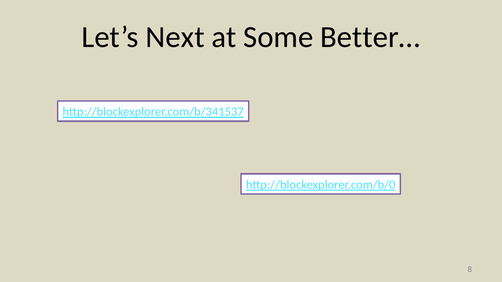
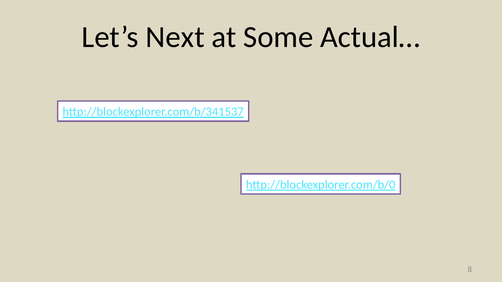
Better…: Better… -> Actual… (370, 37)
